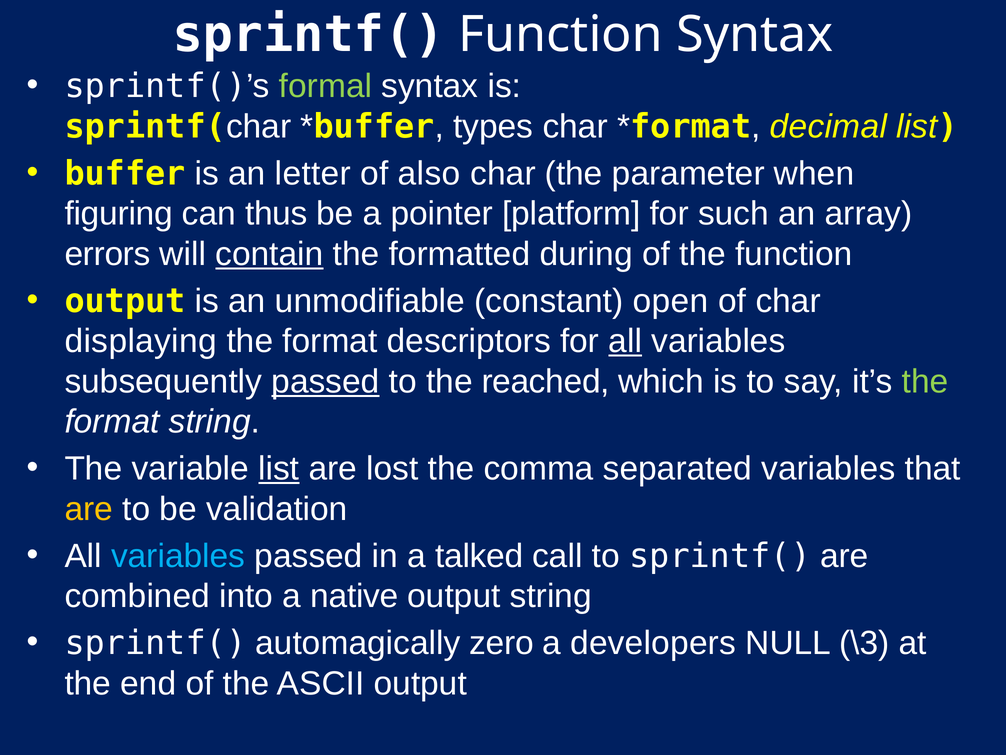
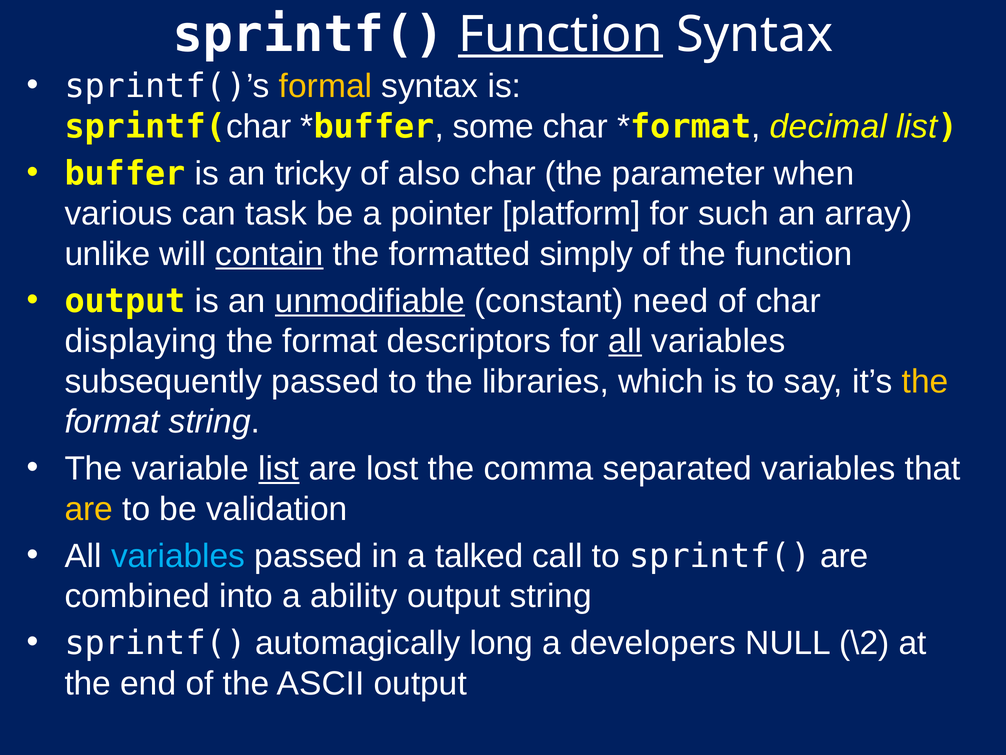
Function underline: none -> present (561, 34)
formal colour: light green -> yellow (326, 86)
types: types -> some (493, 126)
letter: letter -> tricky (313, 173)
figuring: figuring -> various (119, 214)
thus: thus -> task (276, 214)
errors: errors -> unlike (108, 254)
during: during -> simply (586, 254)
unmodifiable underline: none -> present (370, 301)
open: open -> need (671, 301)
passed underline: present -> none (326, 381)
reached: reached -> libraries (545, 381)
the colour: light green -> yellow (925, 381)
native: native -> ability (354, 596)
zero: zero -> long (501, 643)
\3: \3 -> \2 (864, 643)
